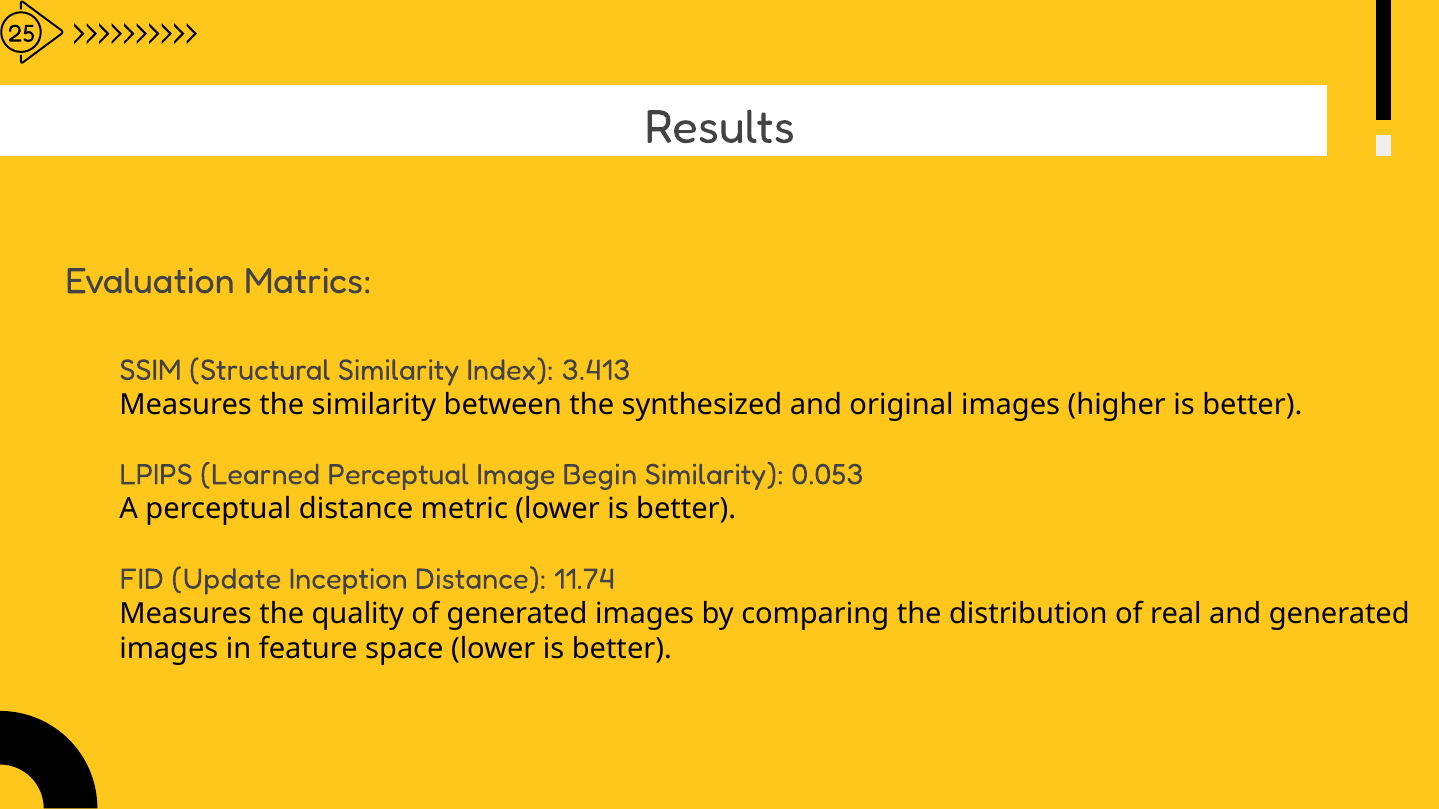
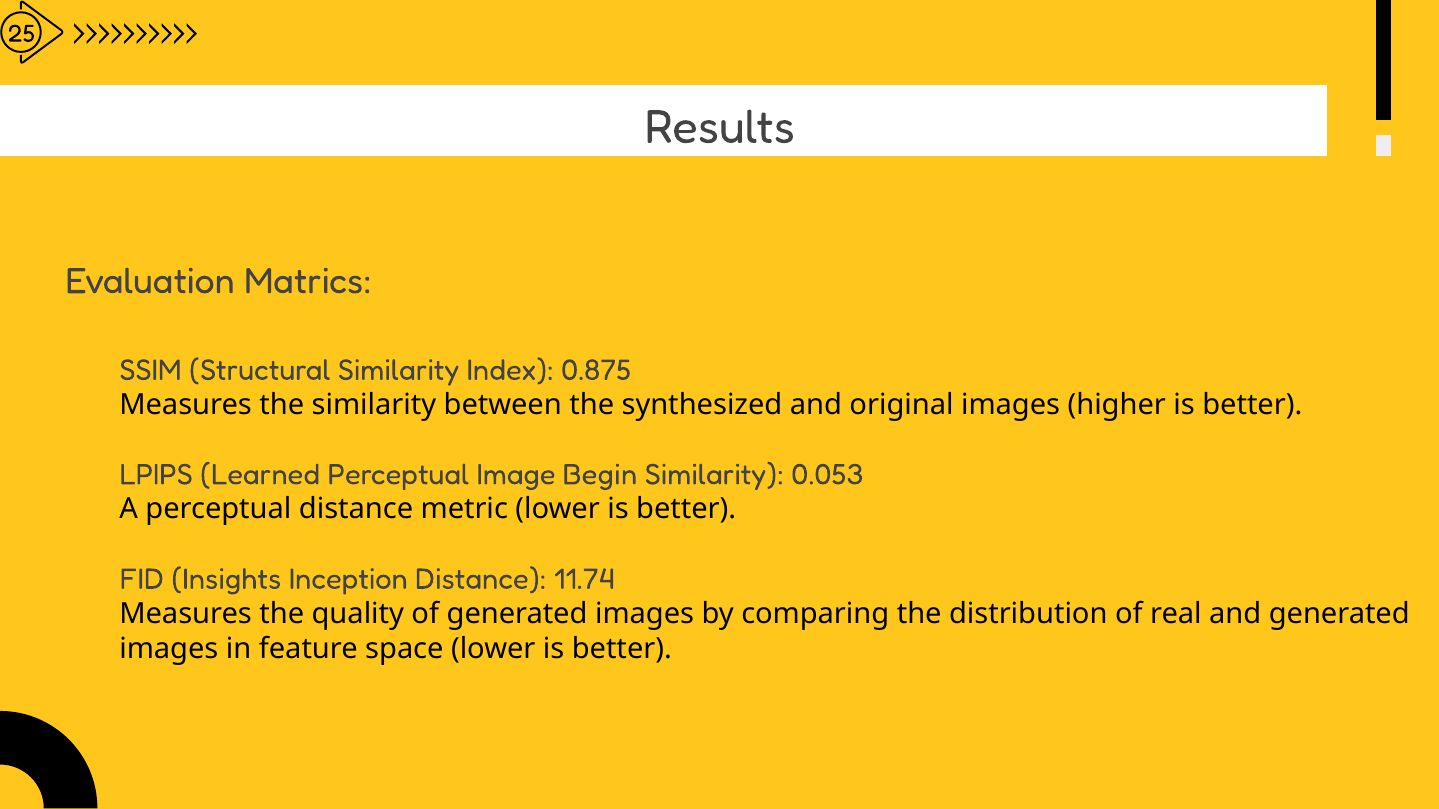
3.413: 3.413 -> 0.875 (596, 370)
Update: Update -> Insights (226, 579)
